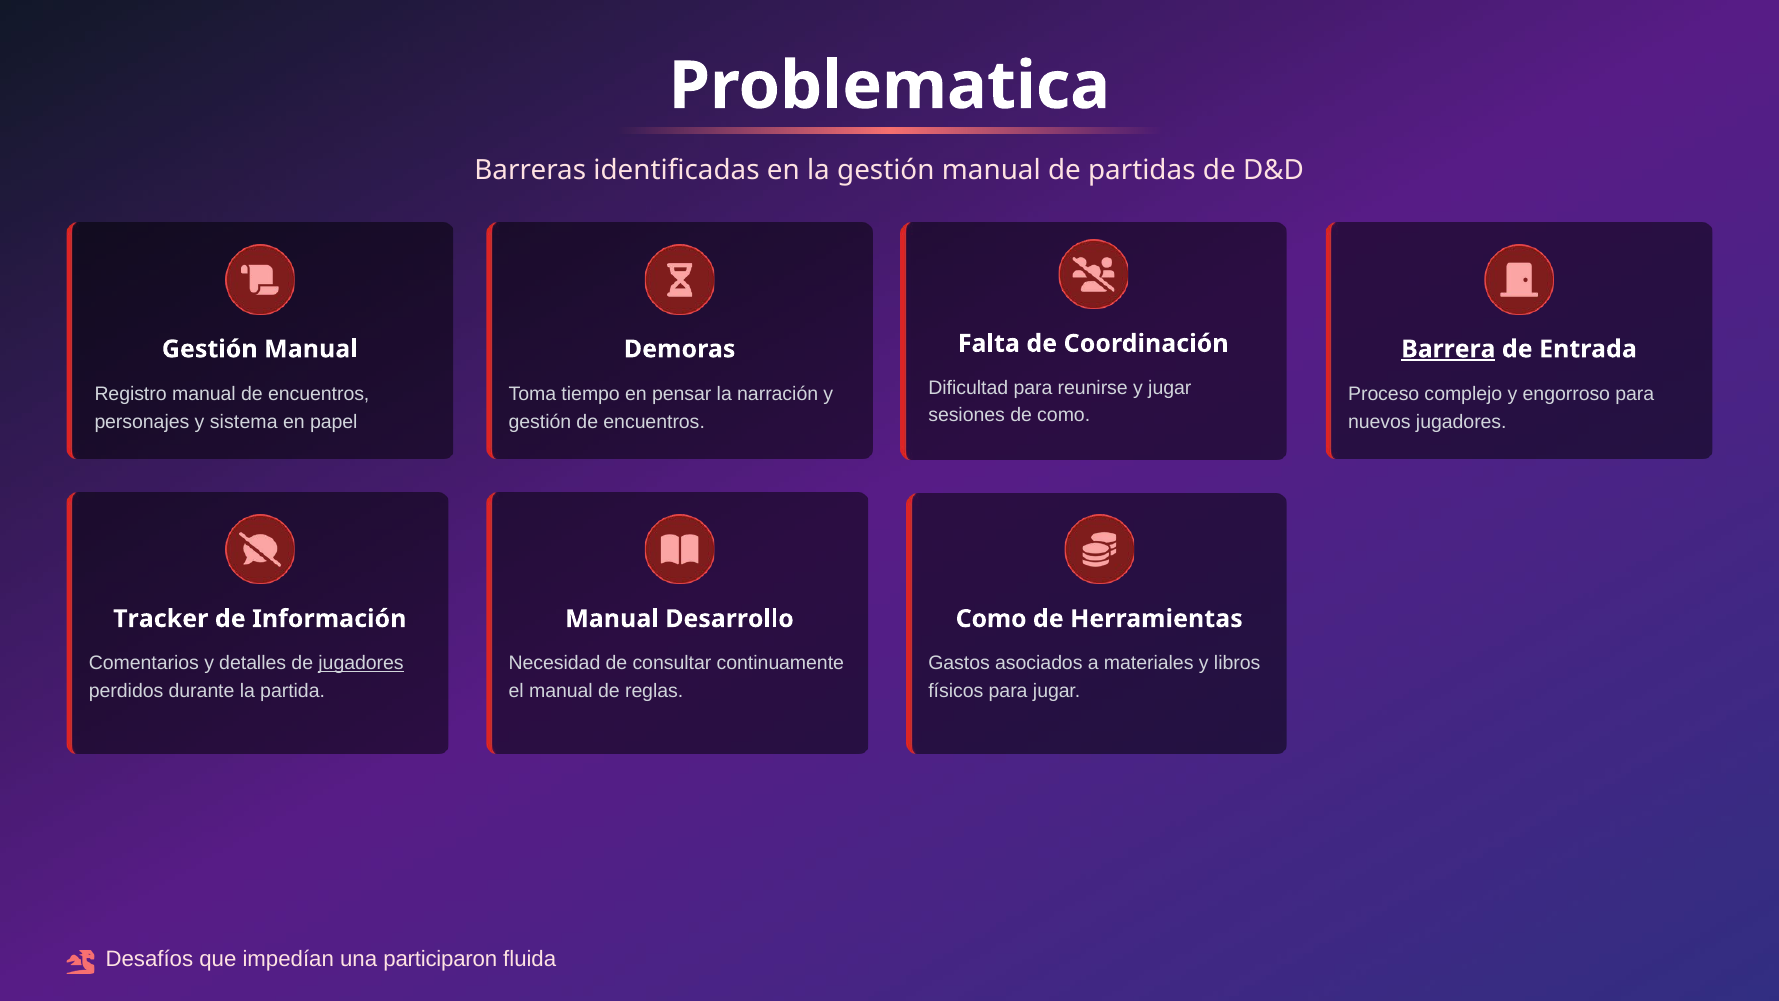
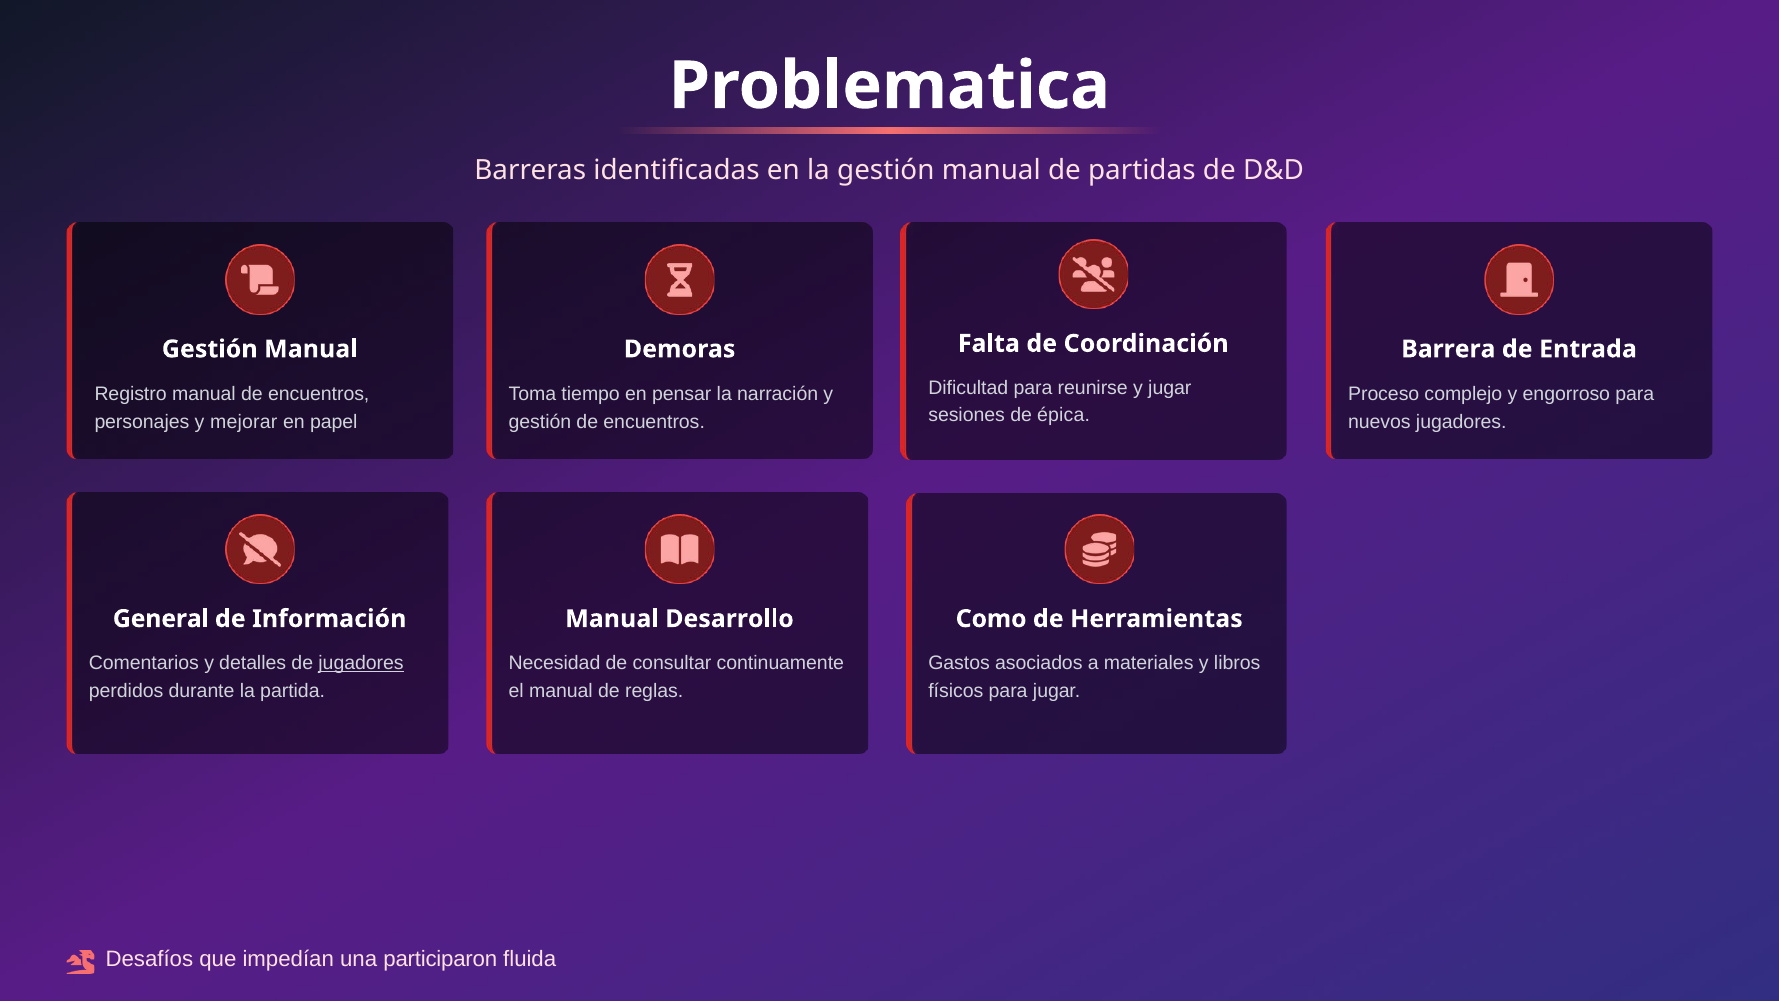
Barrera underline: present -> none (1448, 349)
de como: como -> épica (1064, 415)
sistema: sistema -> mejorar (244, 421)
Tracker: Tracker -> General (161, 619)
